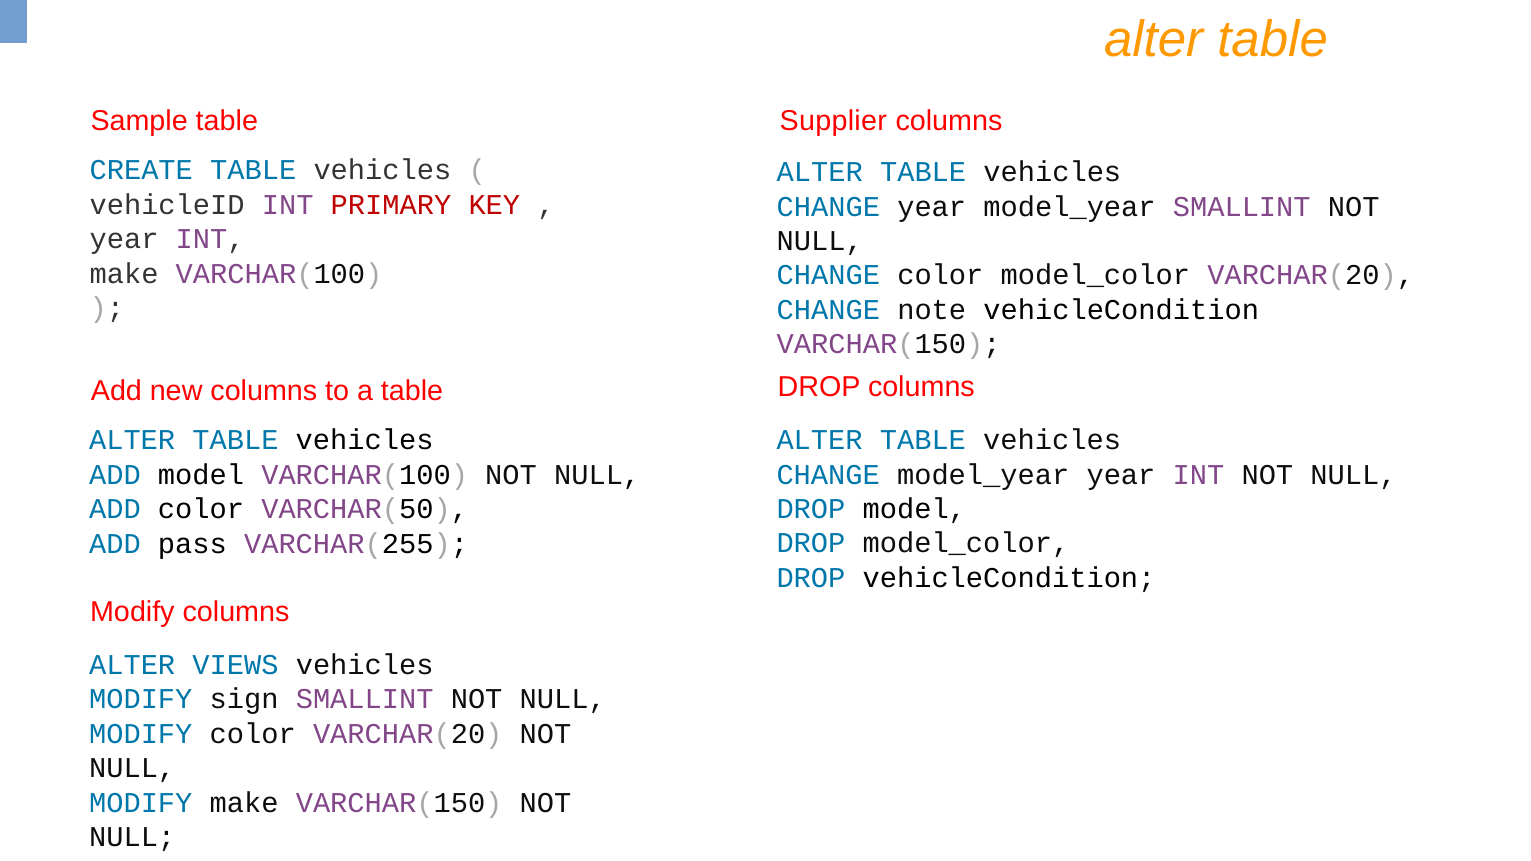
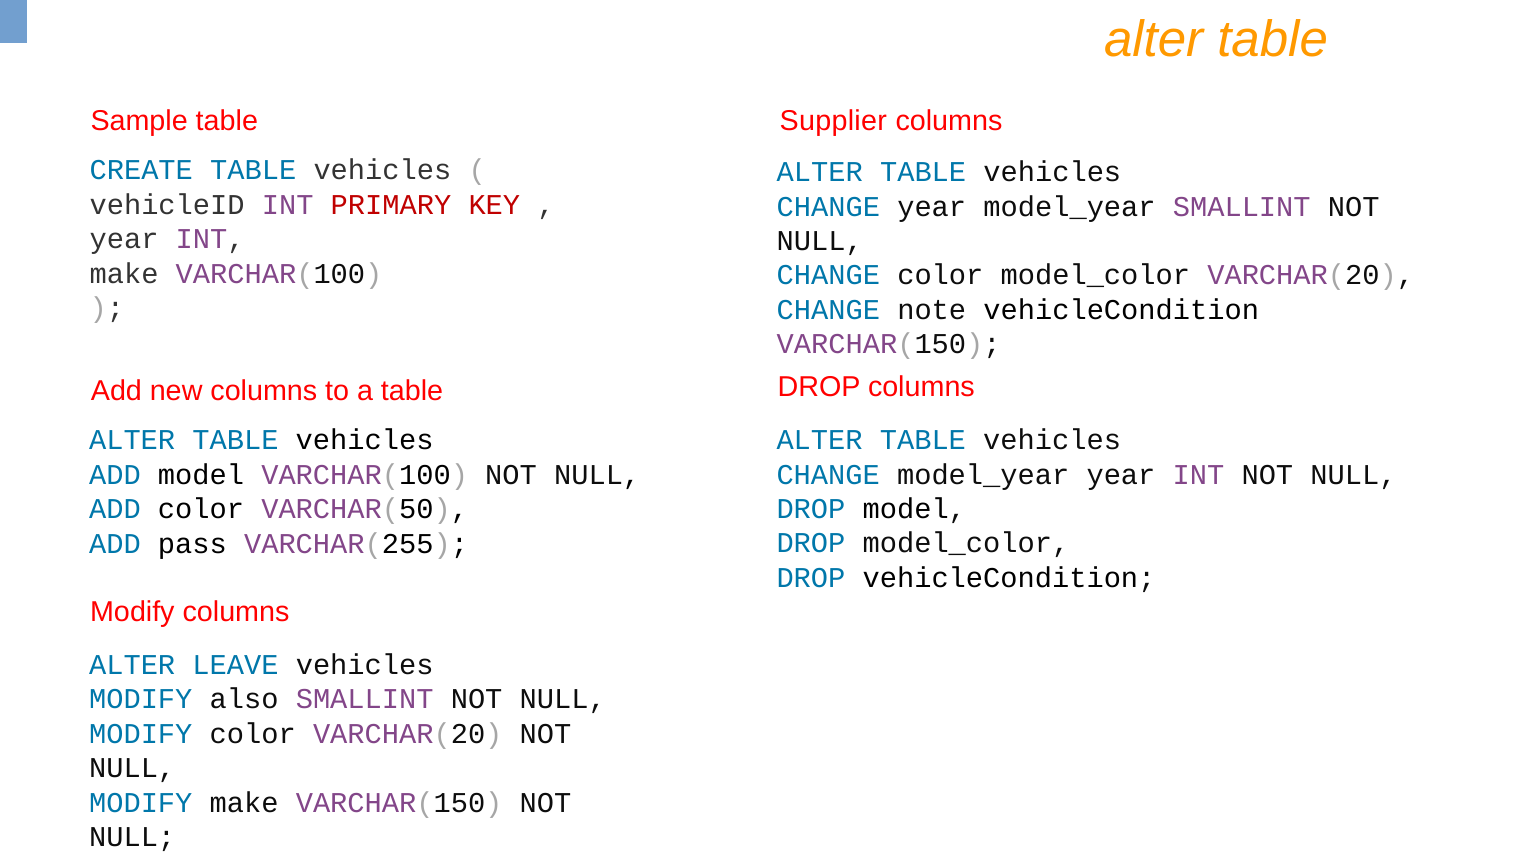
VIEWS: VIEWS -> LEAVE (236, 665)
sign: sign -> also (244, 699)
